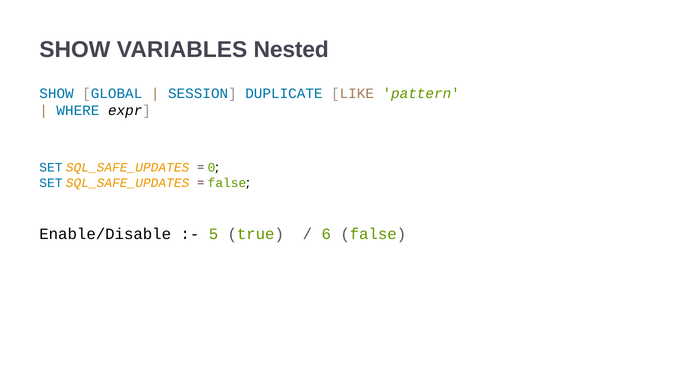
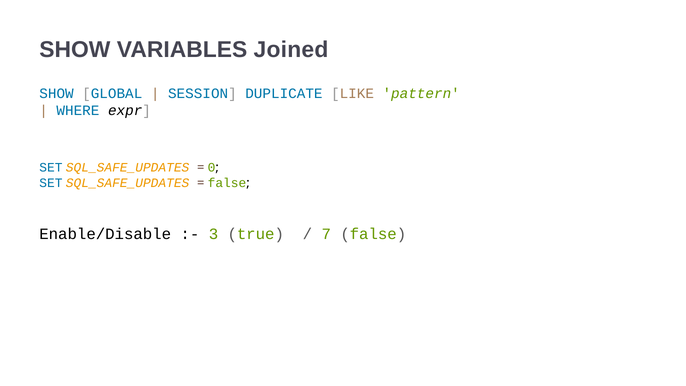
Nested: Nested -> Joined (291, 50)
5: 5 -> 3 (214, 234)
6: 6 -> 7 (326, 234)
